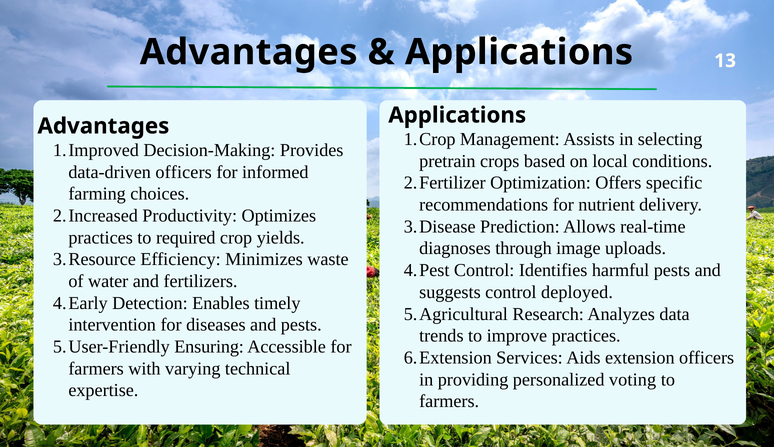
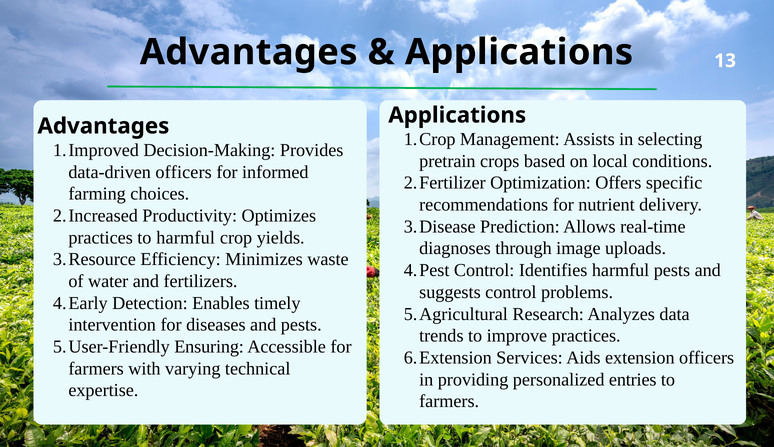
to required: required -> harmful (186, 237)
deployed: deployed -> problems (577, 292)
voting: voting -> entries (633, 379)
